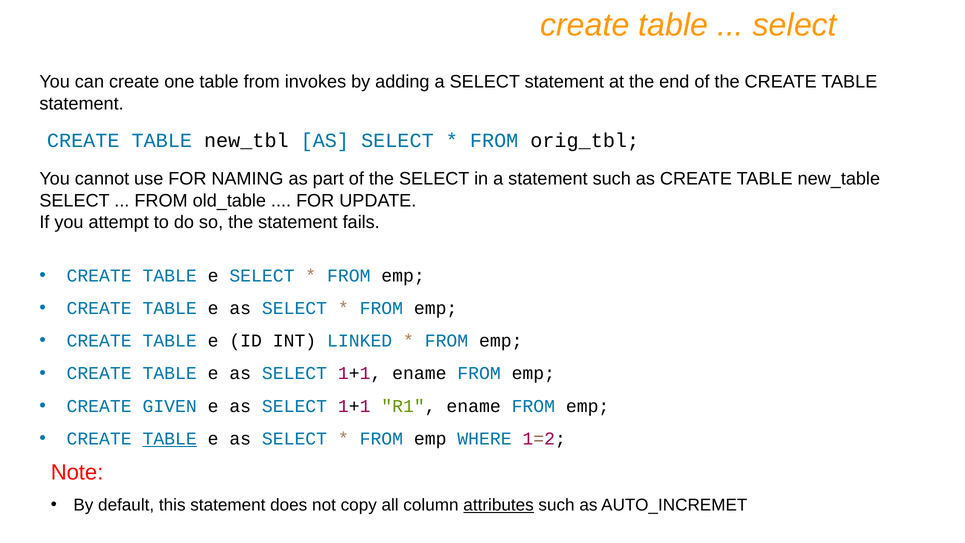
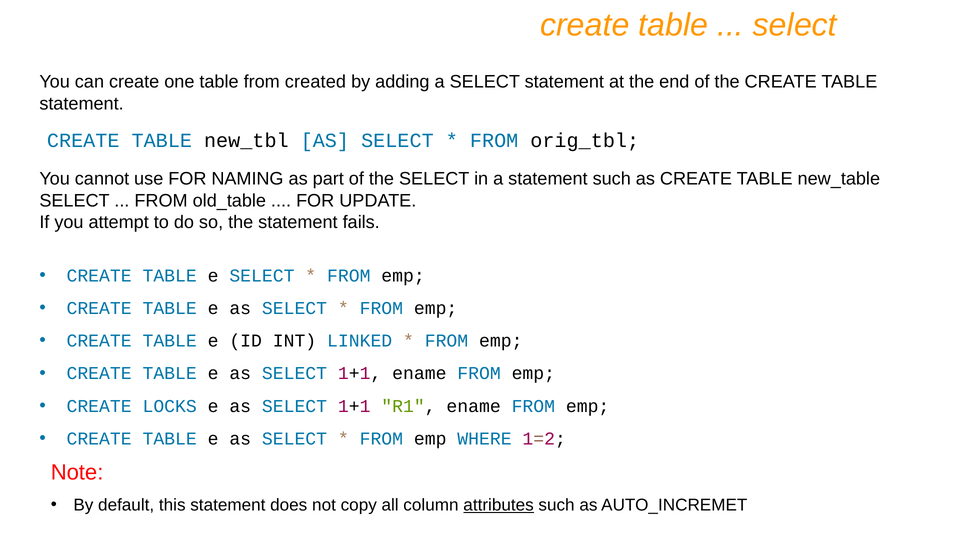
invokes: invokes -> created (315, 82)
GIVEN: GIVEN -> LOCKS (170, 406)
TABLE underline: present -> none (170, 439)
